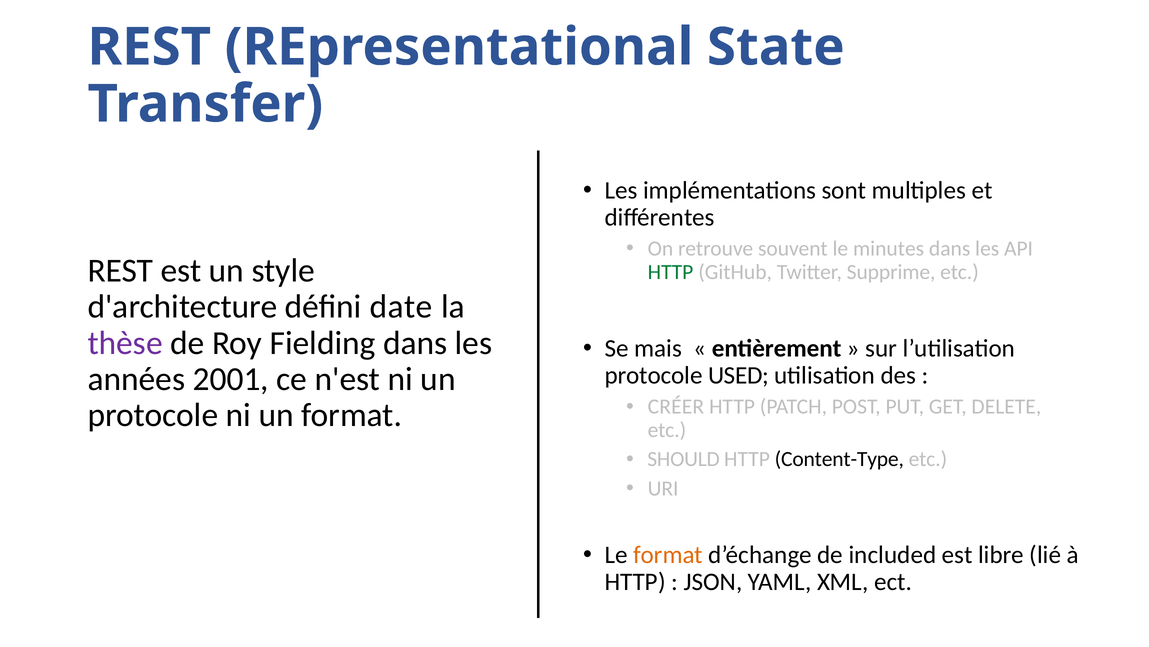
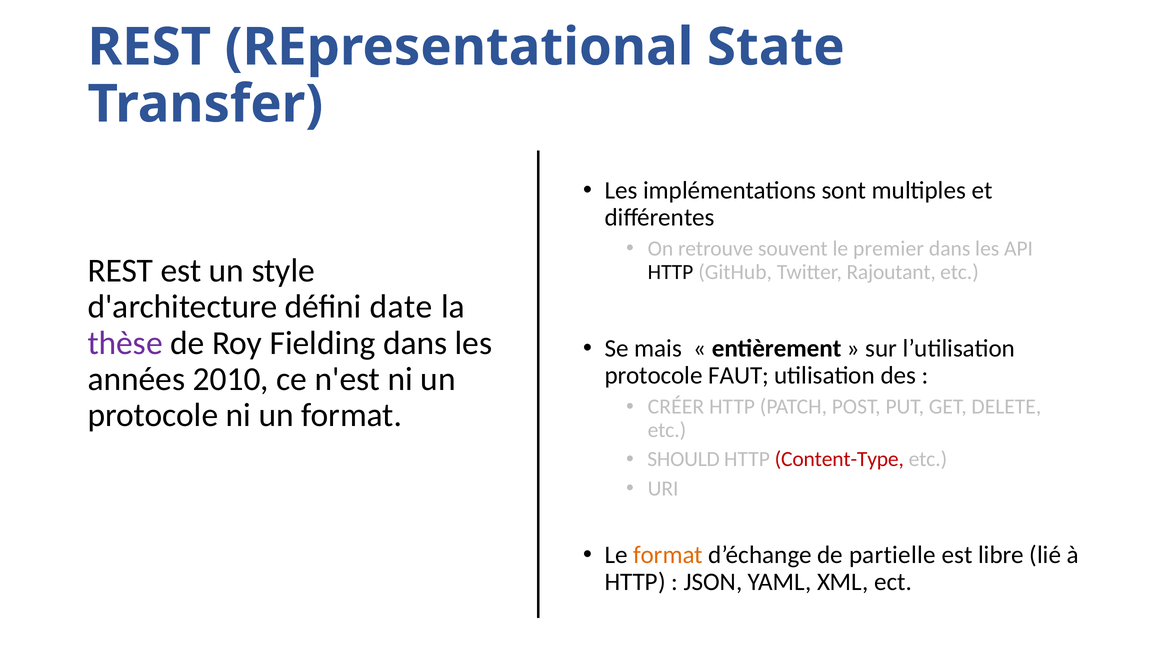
minutes: minutes -> premier (889, 248)
HTTP colour: green -> black (671, 272)
Supprime: Supprime -> Rajoutant (891, 272)
USED: USED -> FAUT (739, 375)
2001: 2001 -> 2010 (231, 379)
Content-Type colour: black -> red (839, 459)
included: included -> partielle (892, 554)
